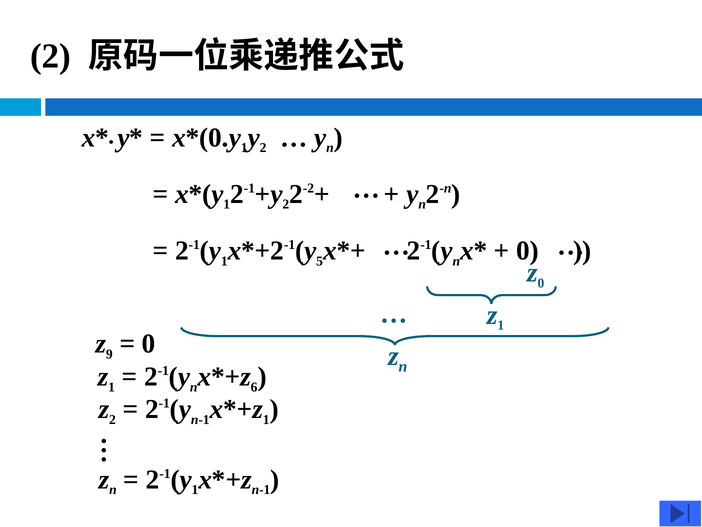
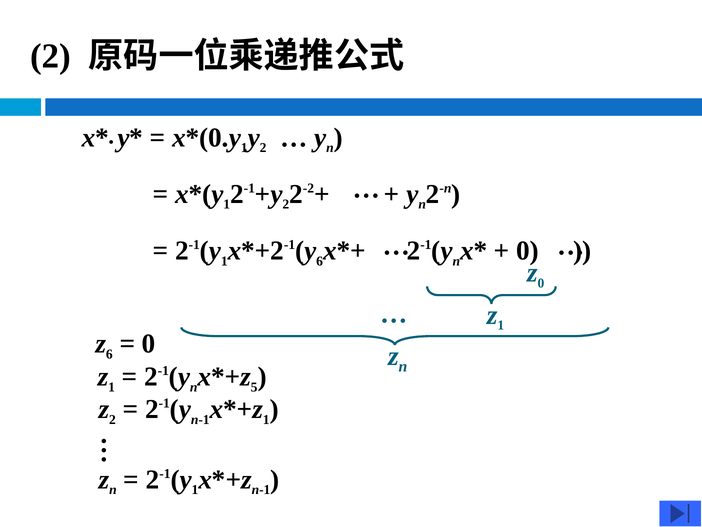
5: 5 -> 6 (320, 261)
9: 9 -> 6 (109, 354)
6: 6 -> 5 (254, 387)
